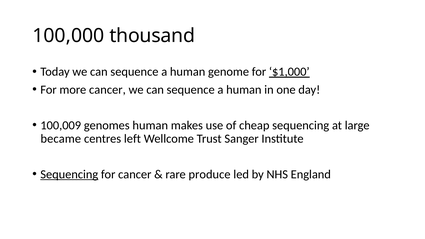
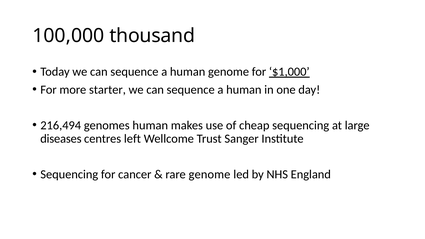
more cancer: cancer -> starter (107, 90)
100,009: 100,009 -> 216,494 (61, 125)
became: became -> diseases (61, 139)
Sequencing underline: present -> none (69, 174)
rare produce: produce -> genome (210, 174)
